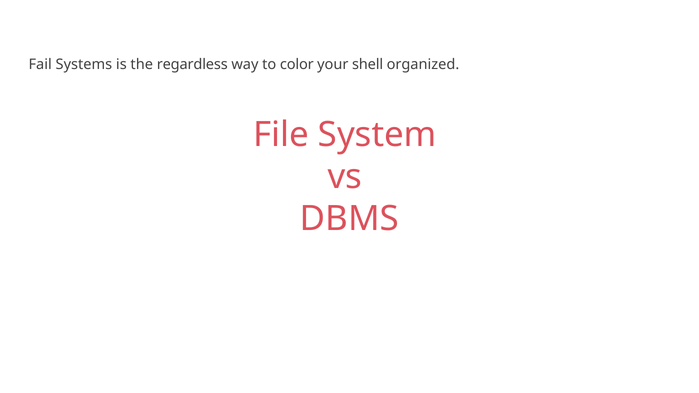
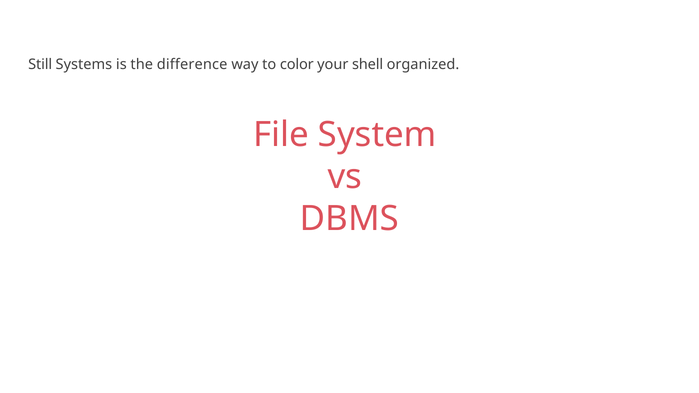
Fail: Fail -> Still (40, 64)
regardless: regardless -> difference (192, 64)
